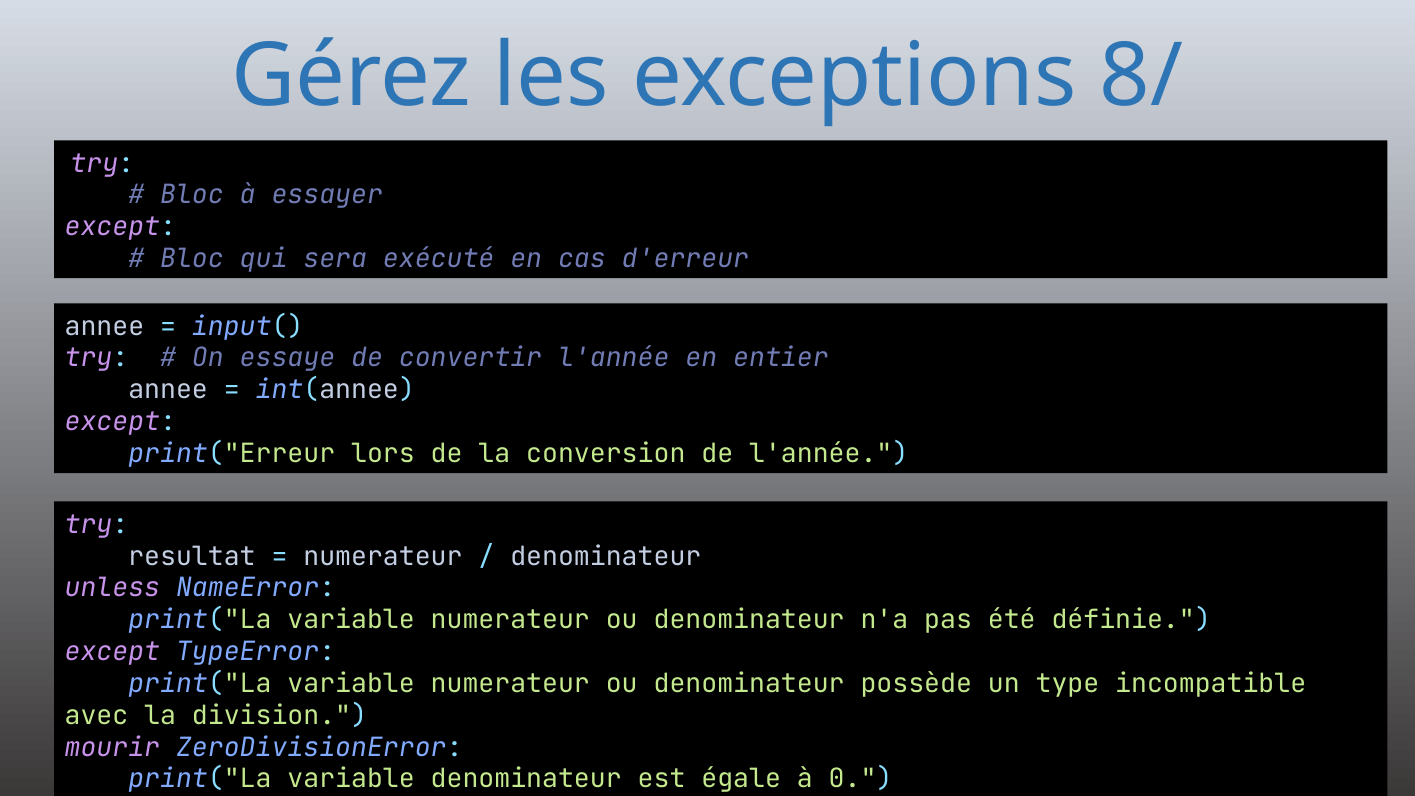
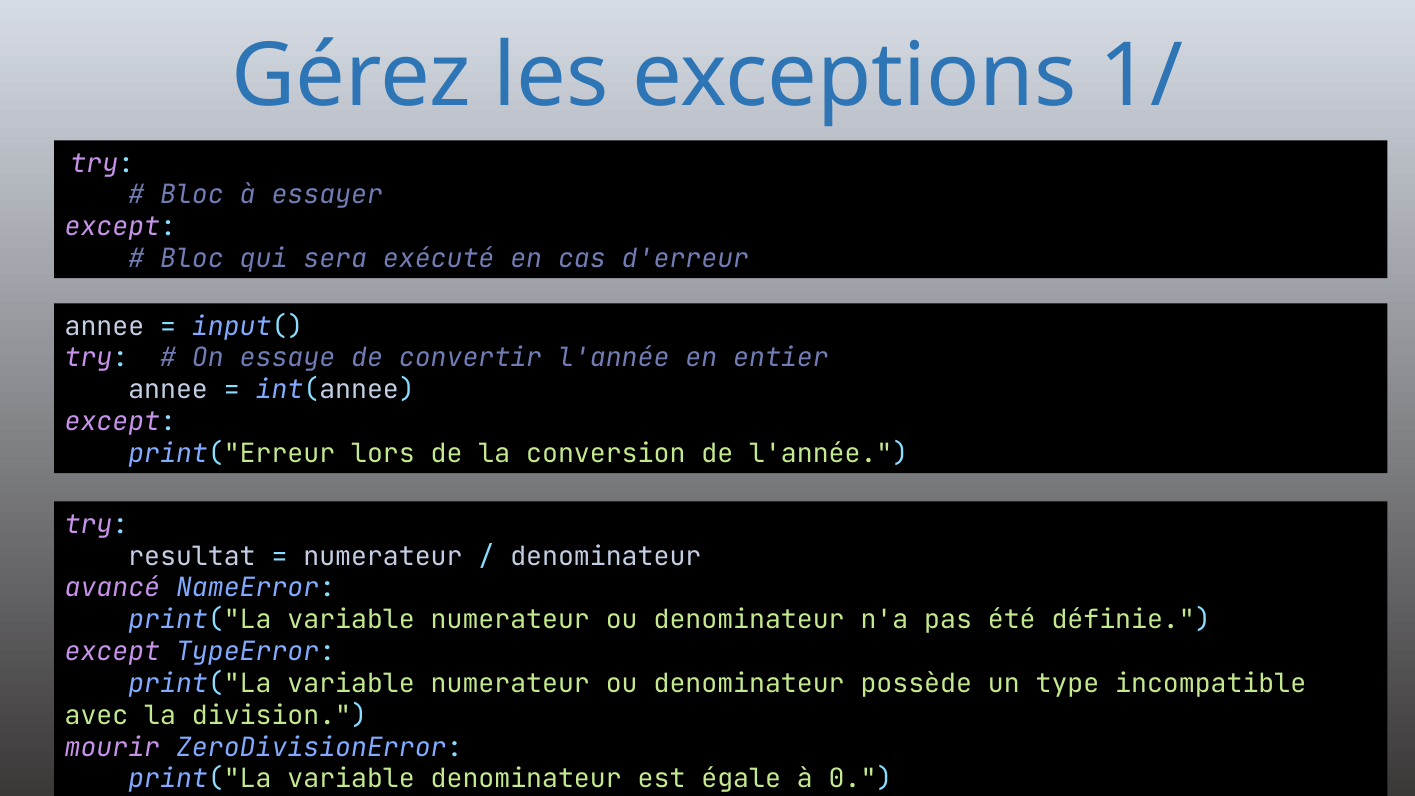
8/: 8/ -> 1/ (1142, 76)
unless: unless -> avancé (112, 588)
